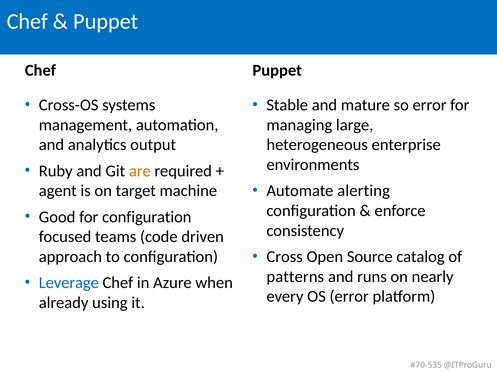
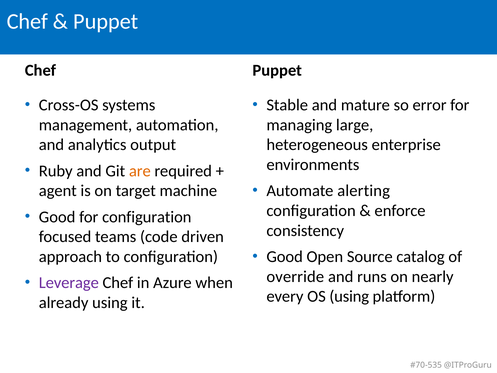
Cross: Cross -> Good (285, 257)
patterns: patterns -> override (295, 276)
Leverage colour: blue -> purple (69, 283)
OS error: error -> using (349, 296)
